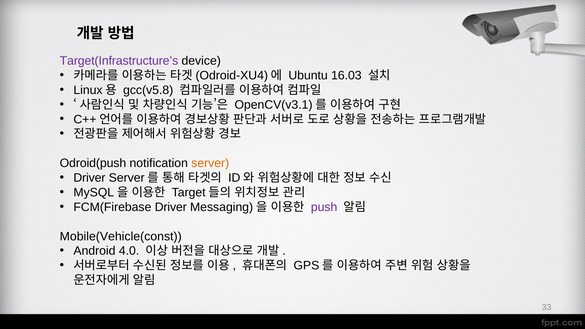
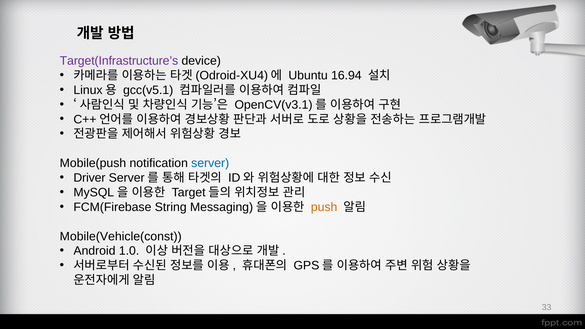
16.03: 16.03 -> 16.94 (346, 75)
gcc(v5.8: gcc(v5.8 -> gcc(v5.1 (148, 90)
Odroid(push: Odroid(push -> Mobile(push (93, 163)
server colour: orange -> blue (210, 163)
FCM(Firebase Driver: Driver -> String (171, 207)
push colour: purple -> orange (324, 207)
4.0: 4.0 -> 1.0 (129, 251)
